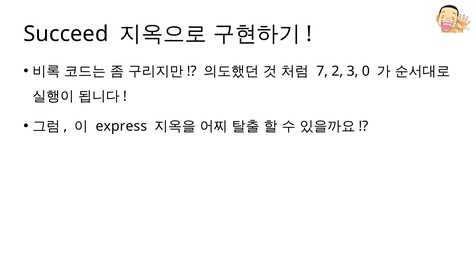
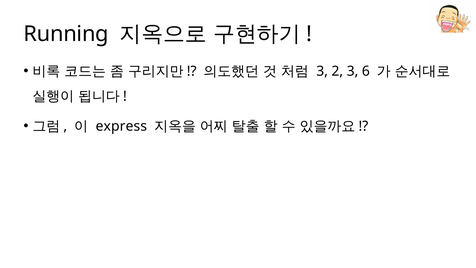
Succeed: Succeed -> Running (66, 34)
7: 7 -> 3 (322, 71)
0: 0 -> 6 (366, 71)
